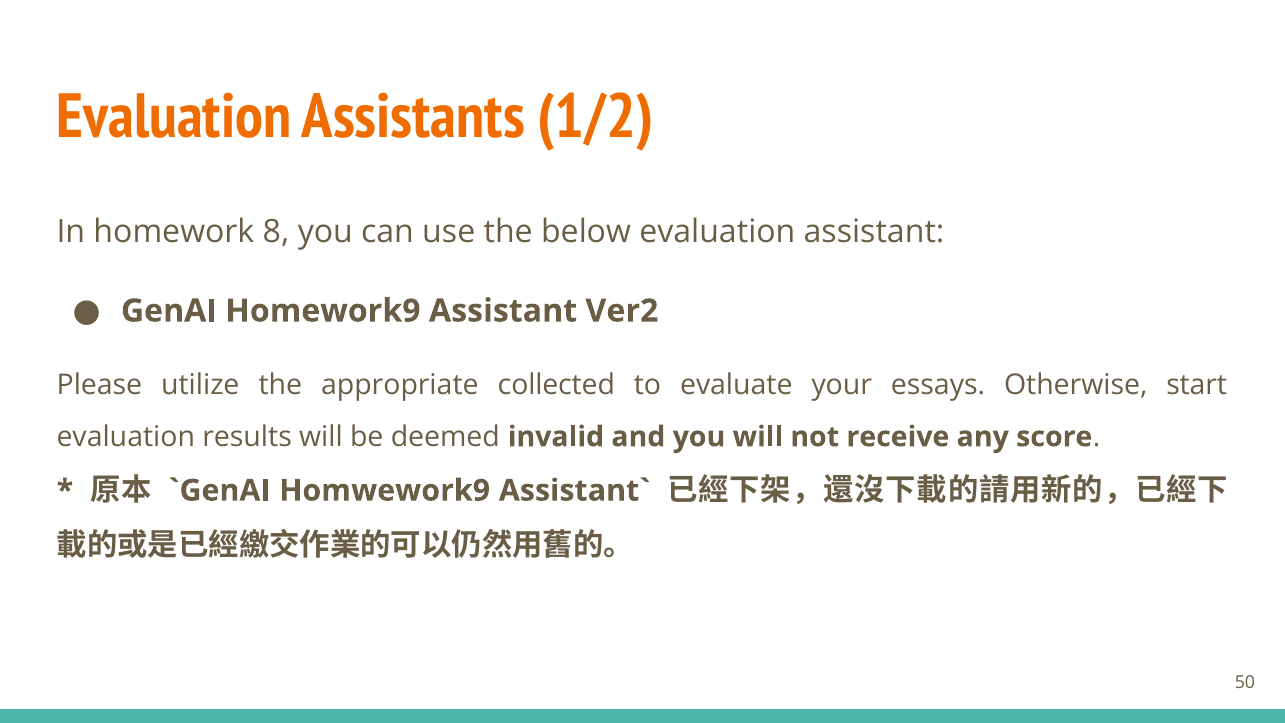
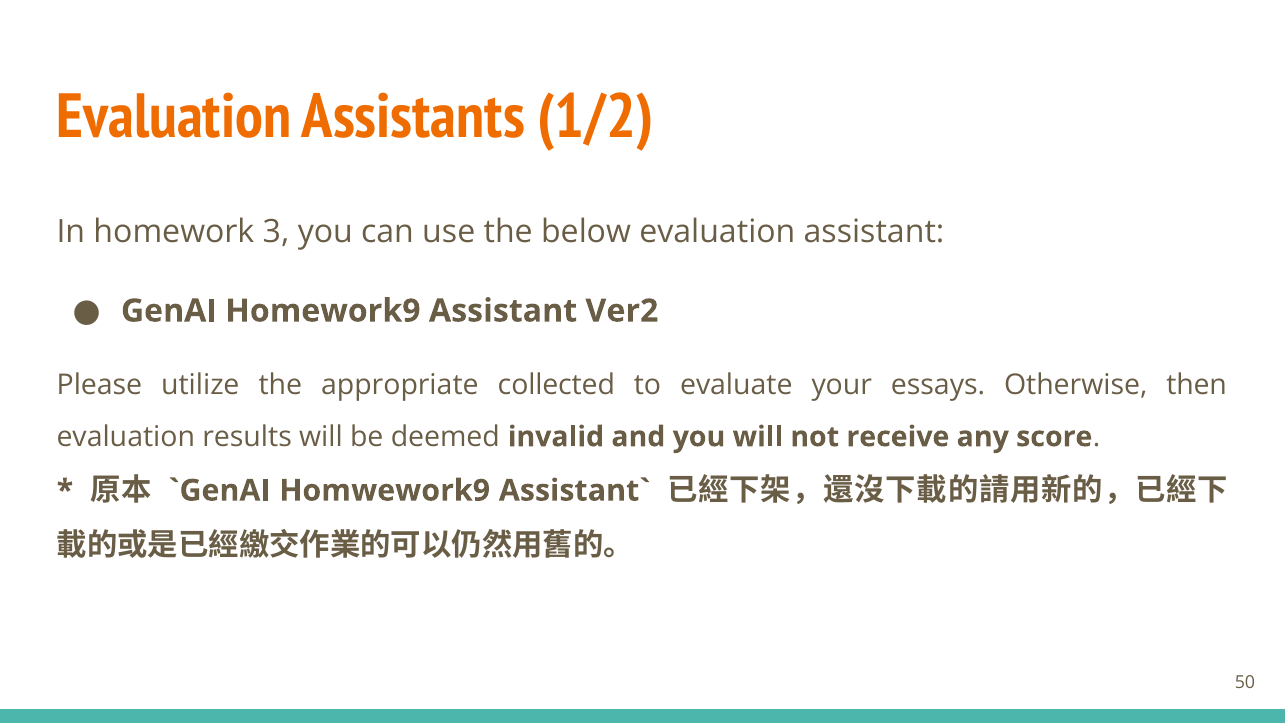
8: 8 -> 3 (276, 232)
start: start -> then (1197, 385)
